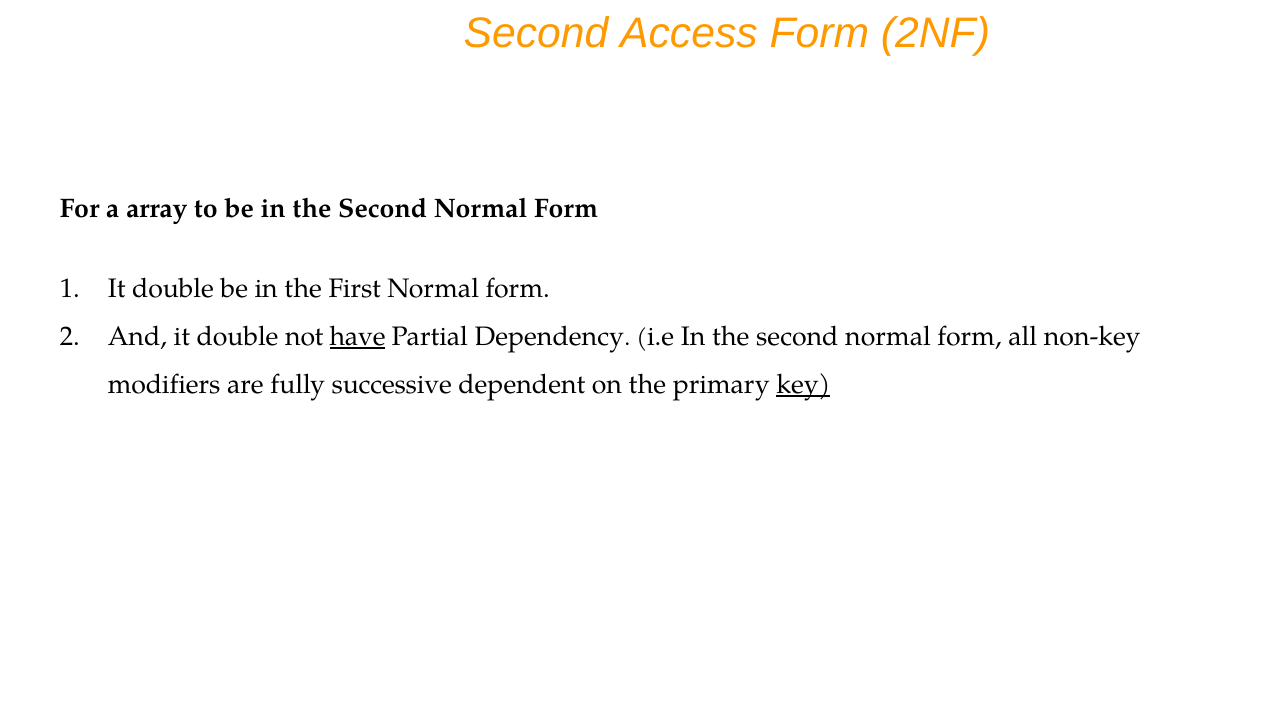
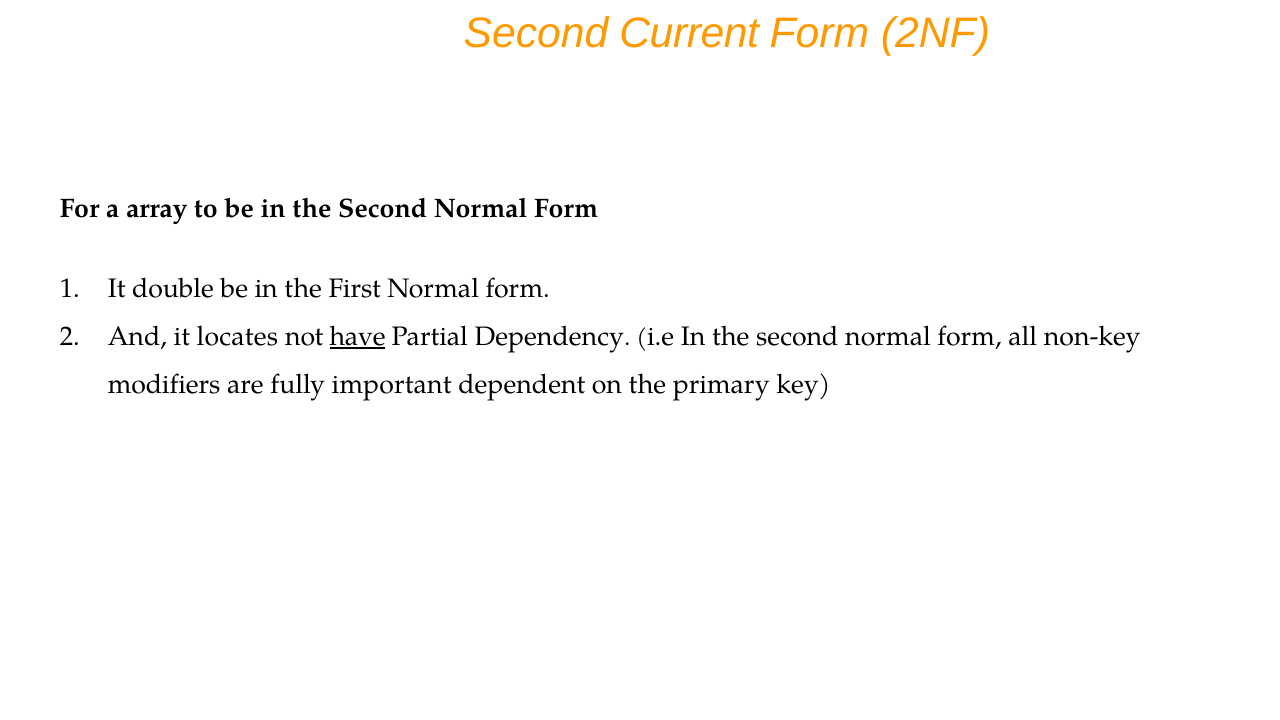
Access: Access -> Current (689, 33)
And it double: double -> locates (237, 337)
successive: successive -> important (392, 385)
key underline: present -> none (804, 385)
